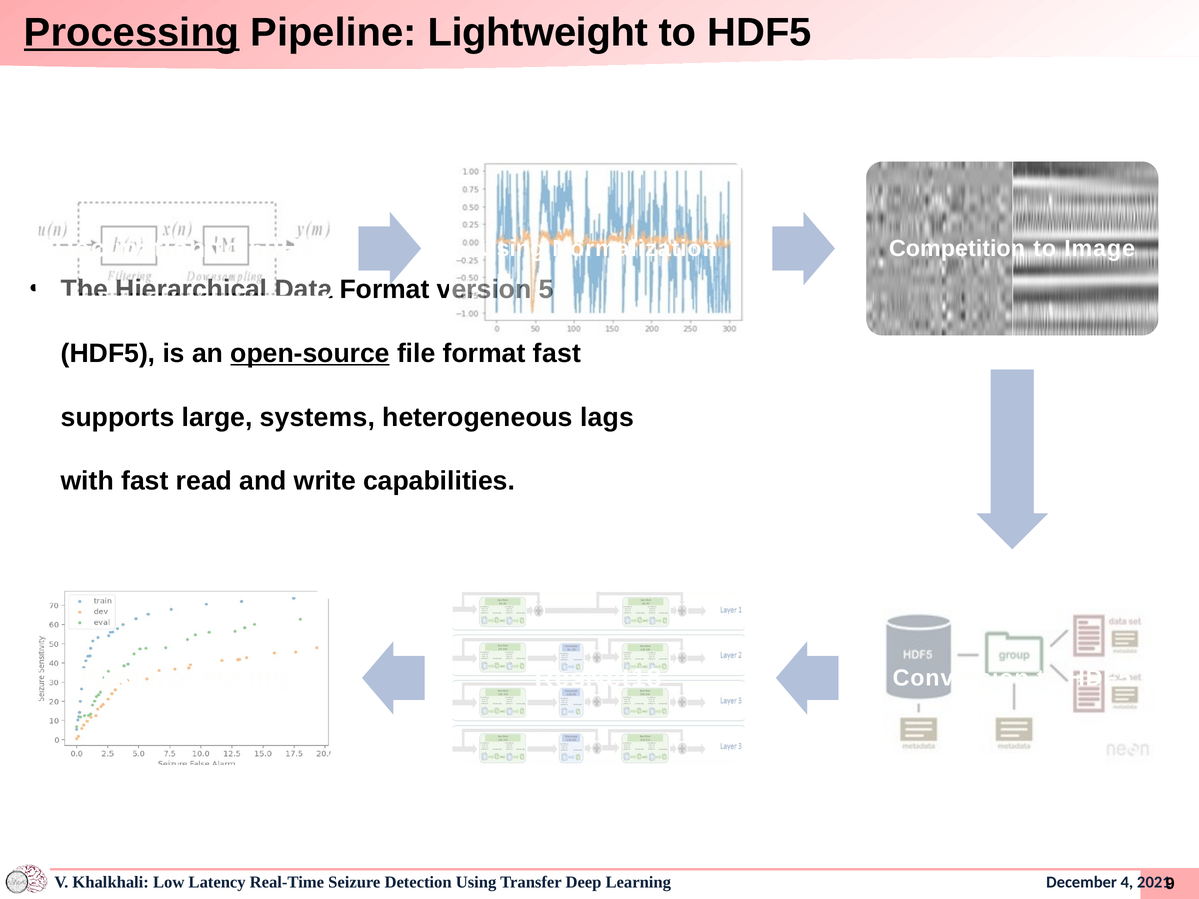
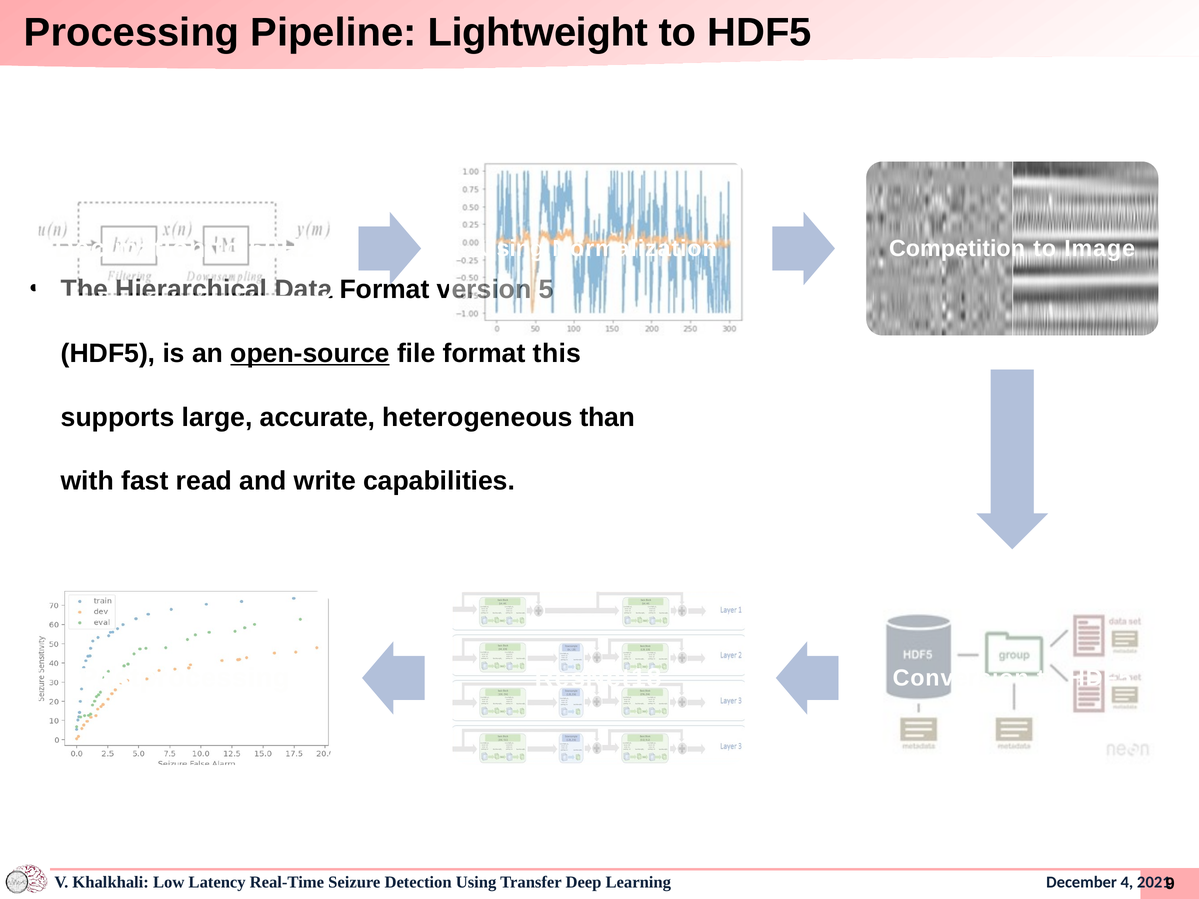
Processing underline: present -> none (132, 33)
format fast: fast -> this (557, 353)
systems: systems -> accurate (318, 417)
lags: lags -> than (608, 417)
